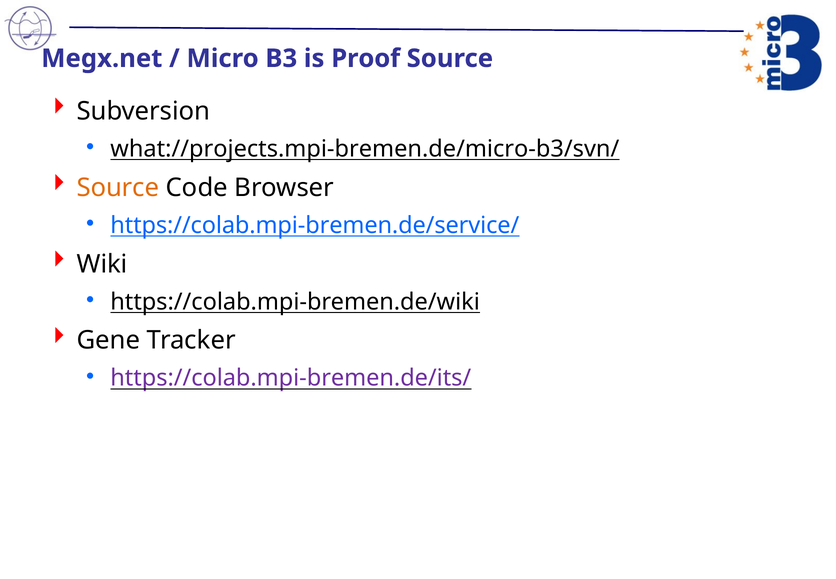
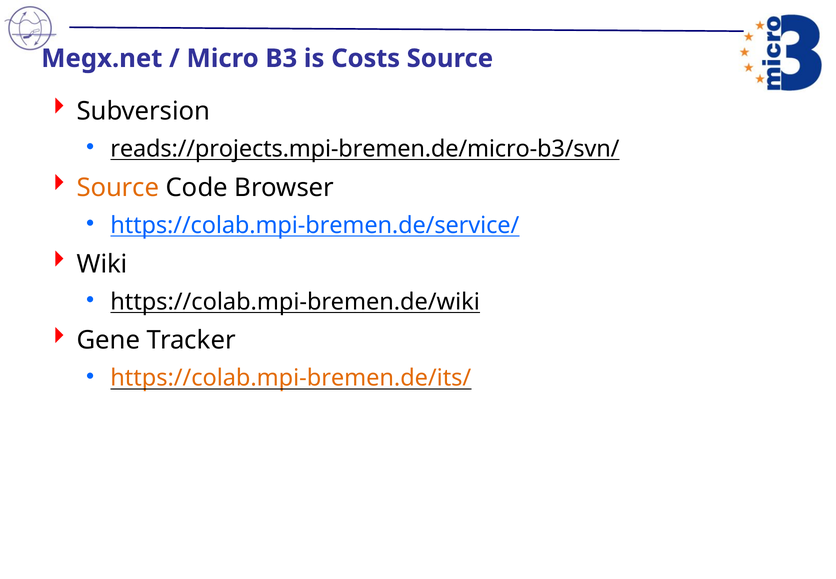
Proof: Proof -> Costs (366, 58)
what://projects.mpi-bremen.de/micro-b3/svn/: what://projects.mpi-bremen.de/micro-b3/svn/ -> reads://projects.mpi-bremen.de/micro-b3/svn/ (365, 149)
https://colab.mpi-bremen.de/its/ colour: purple -> orange (291, 378)
